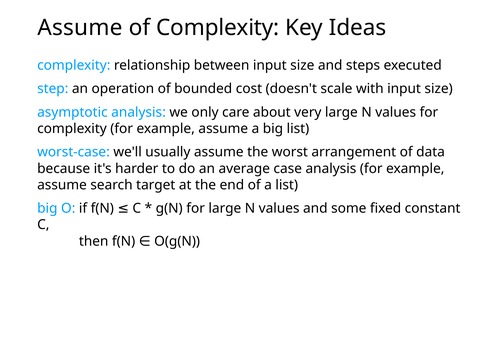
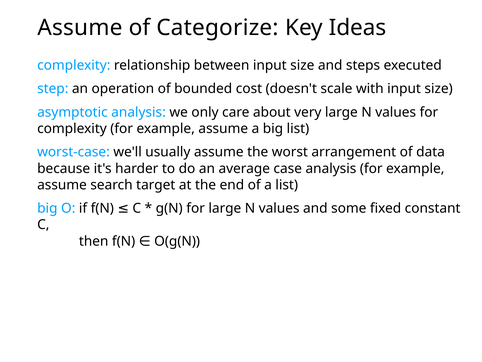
of Complexity: Complexity -> Categorize (218, 28)
